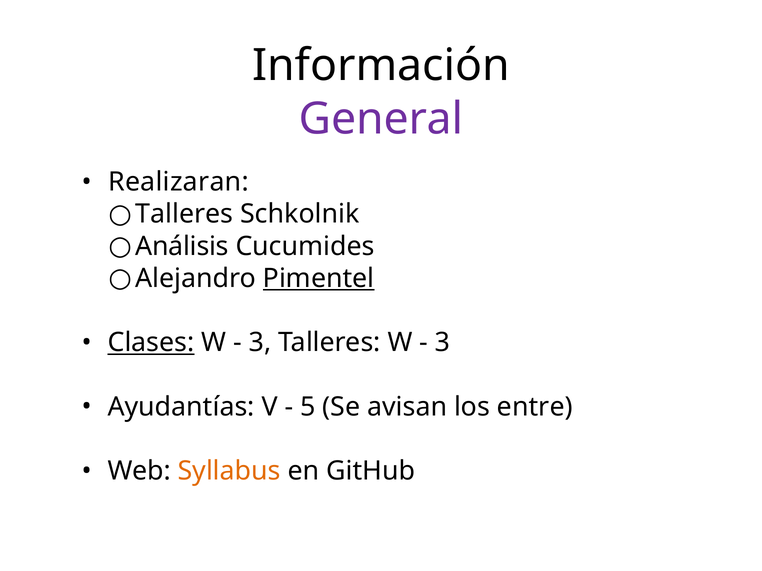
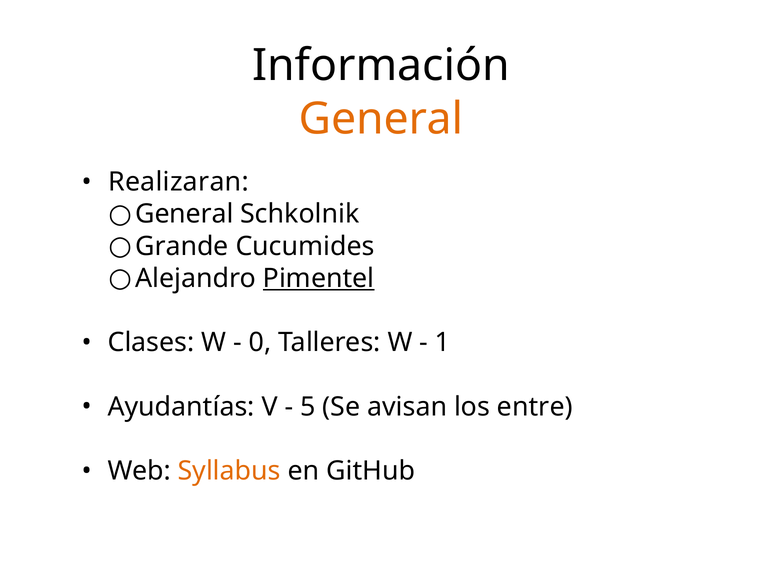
General colour: purple -> orange (381, 119)
Talleres: Talleres -> General (184, 214)
Análisis: Análisis -> Grande (182, 246)
Clases underline: present -> none (151, 343)
3: 3 -> 0 (260, 343)
3: 3 -> 1 (443, 343)
